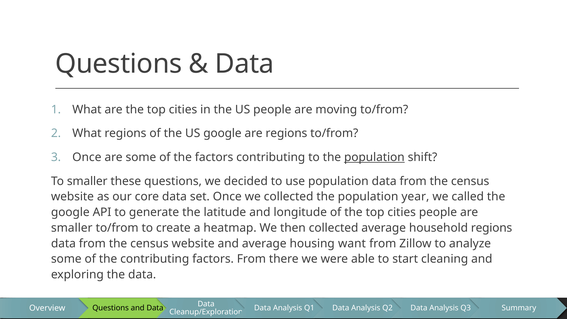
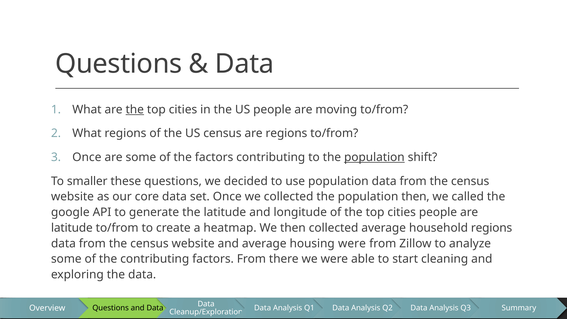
the underline: none -> present (135, 109)
US google: google -> census (222, 133)
population year: year -> then (415, 197)
smaller: smaller -> latitude (72, 228)
housing want: want -> were (352, 243)
